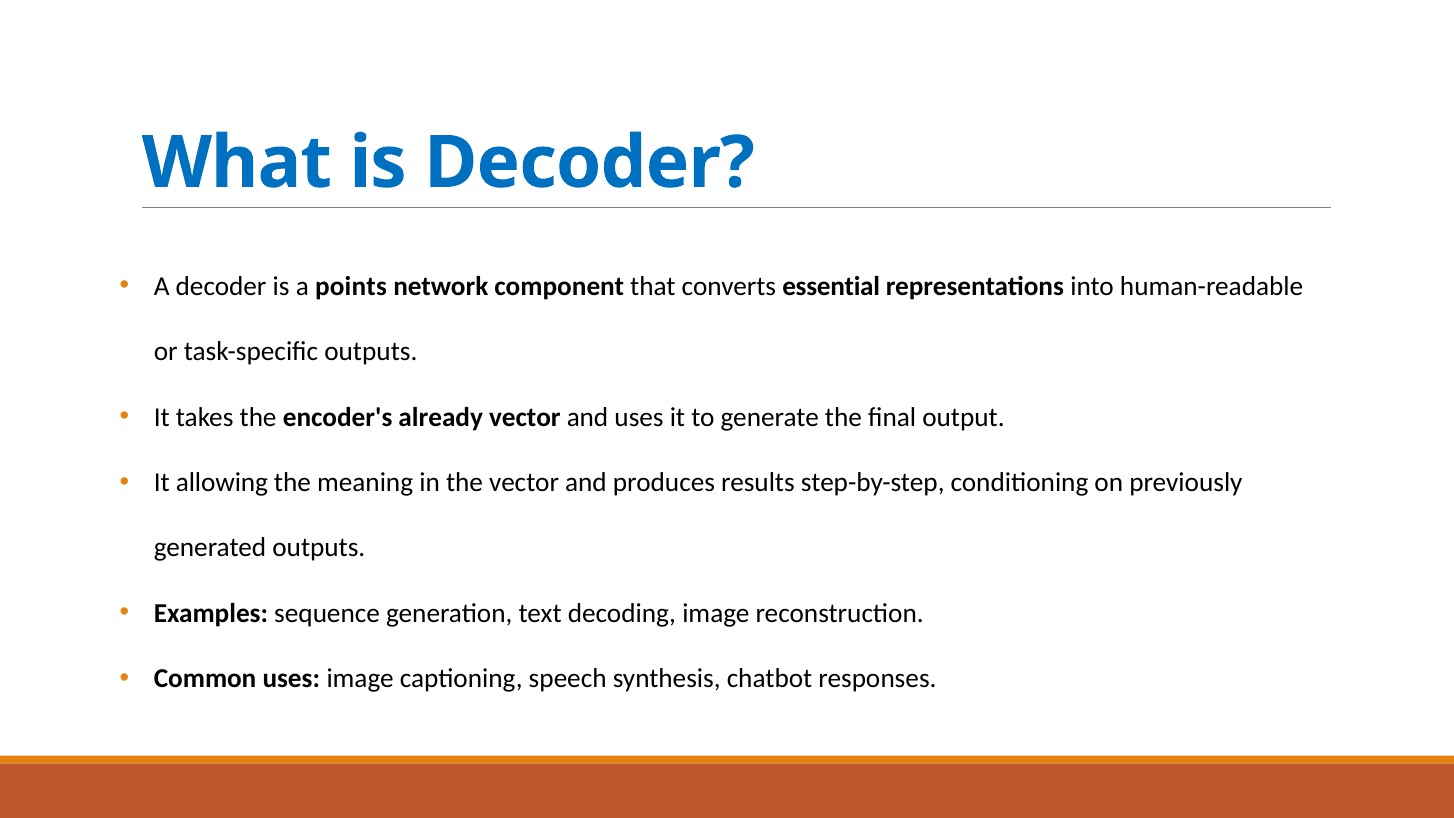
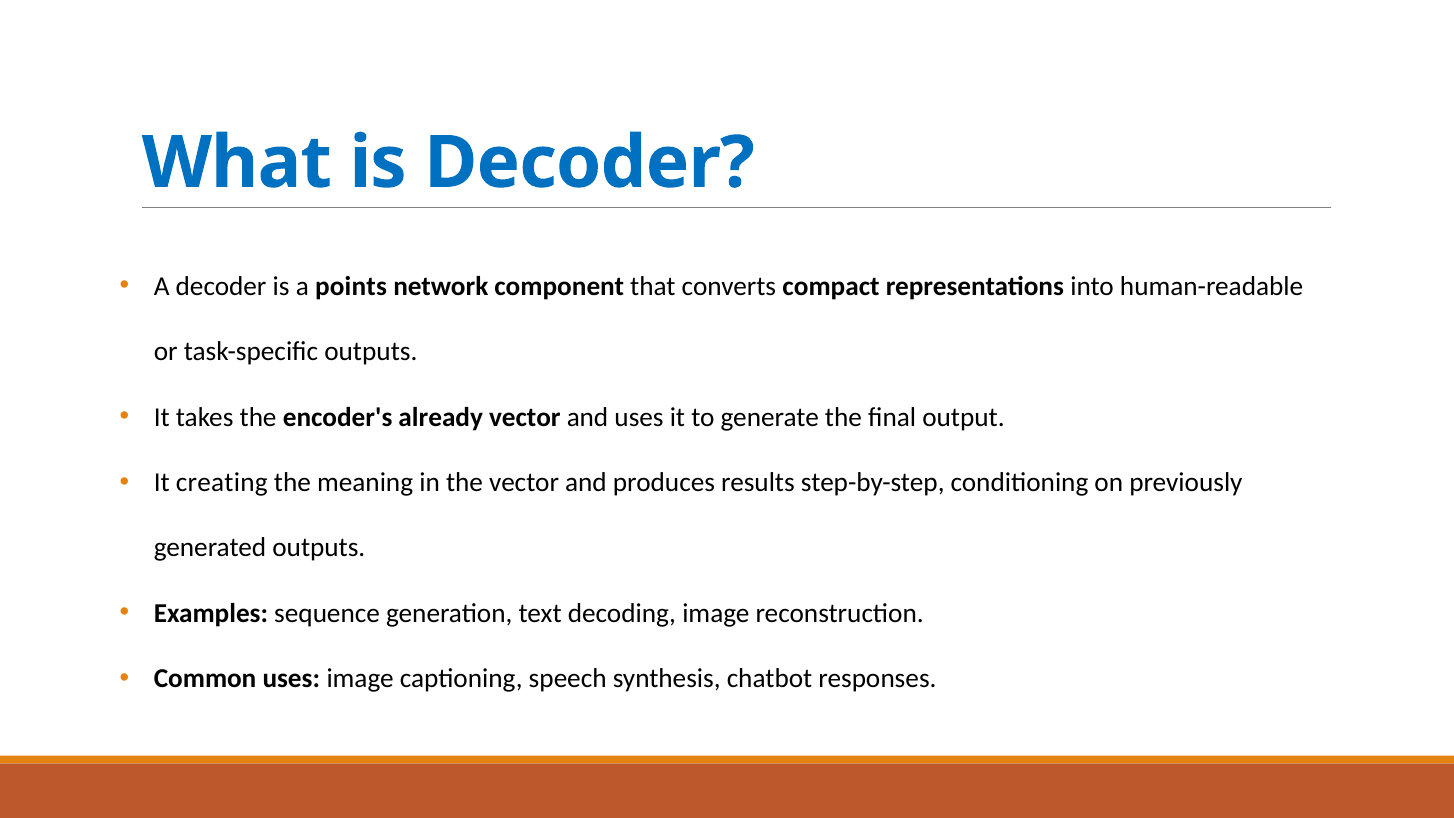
essential: essential -> compact (831, 286)
allowing: allowing -> creating (222, 482)
